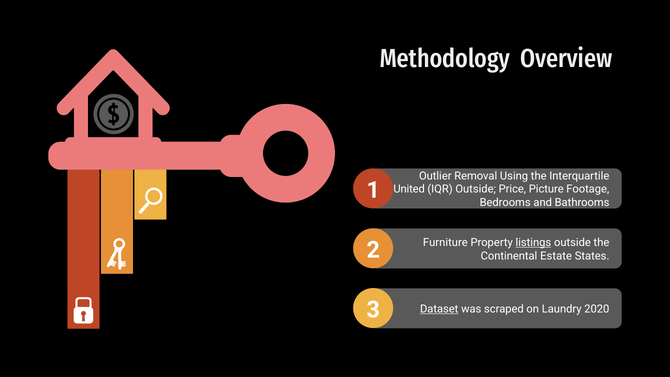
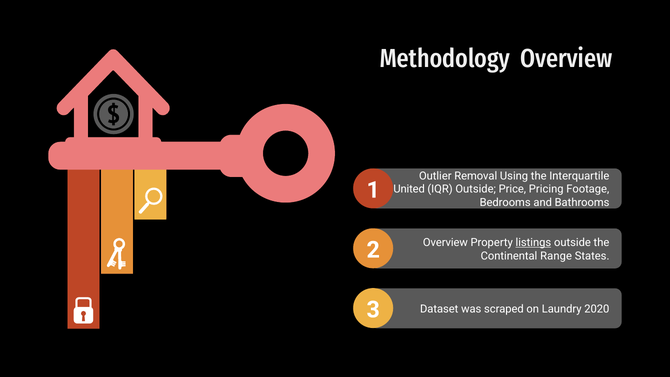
Picture: Picture -> Pricing (546, 189)
Furniture: Furniture -> Overview (445, 242)
Estate: Estate -> Range (556, 256)
Dataset underline: present -> none (439, 309)
